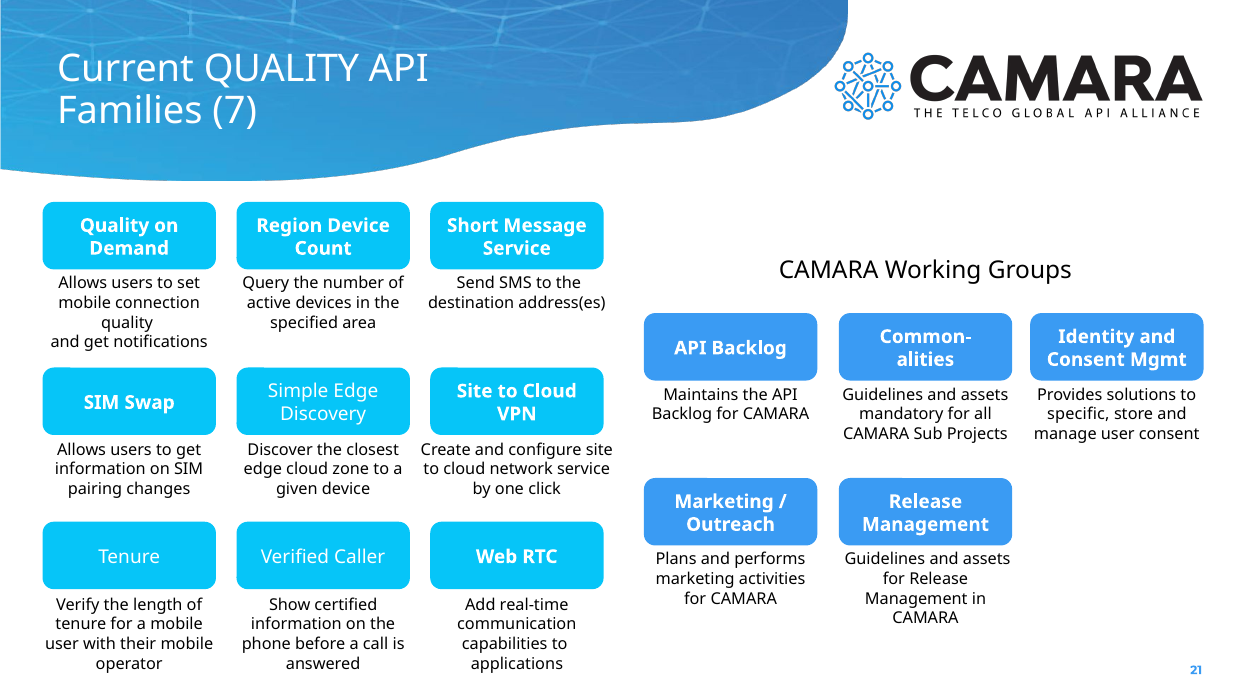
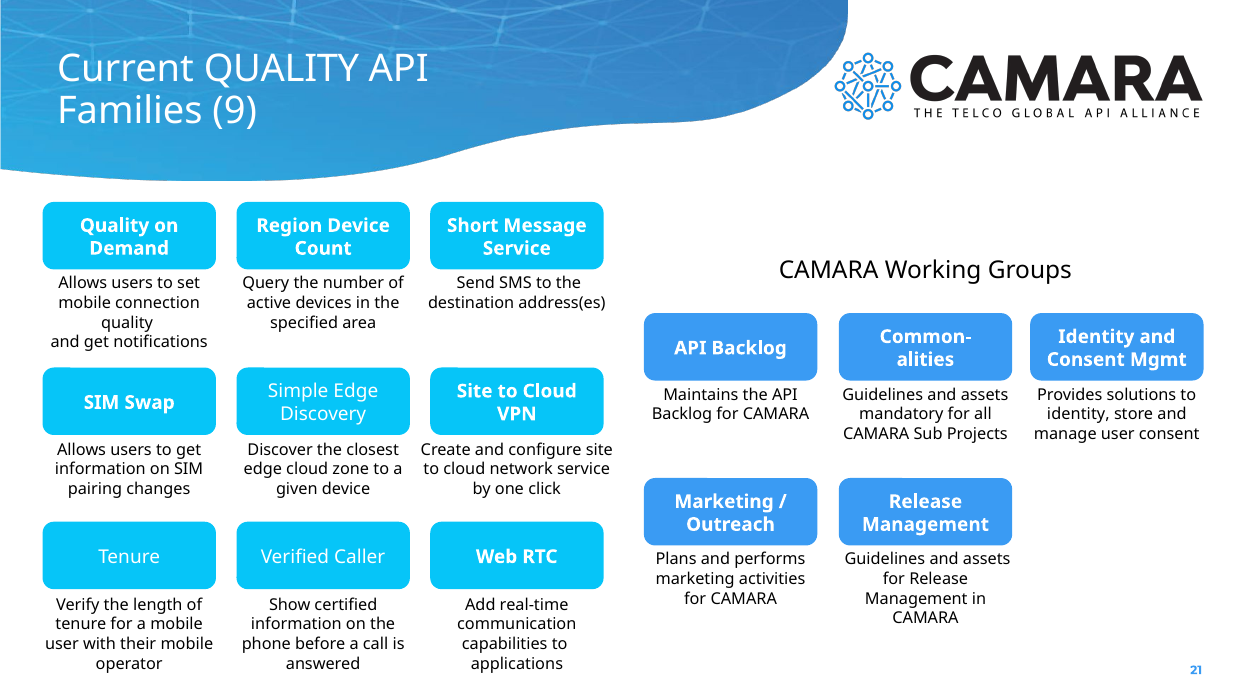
7: 7 -> 9 (235, 110)
specific: specific -> identity (1078, 414)
